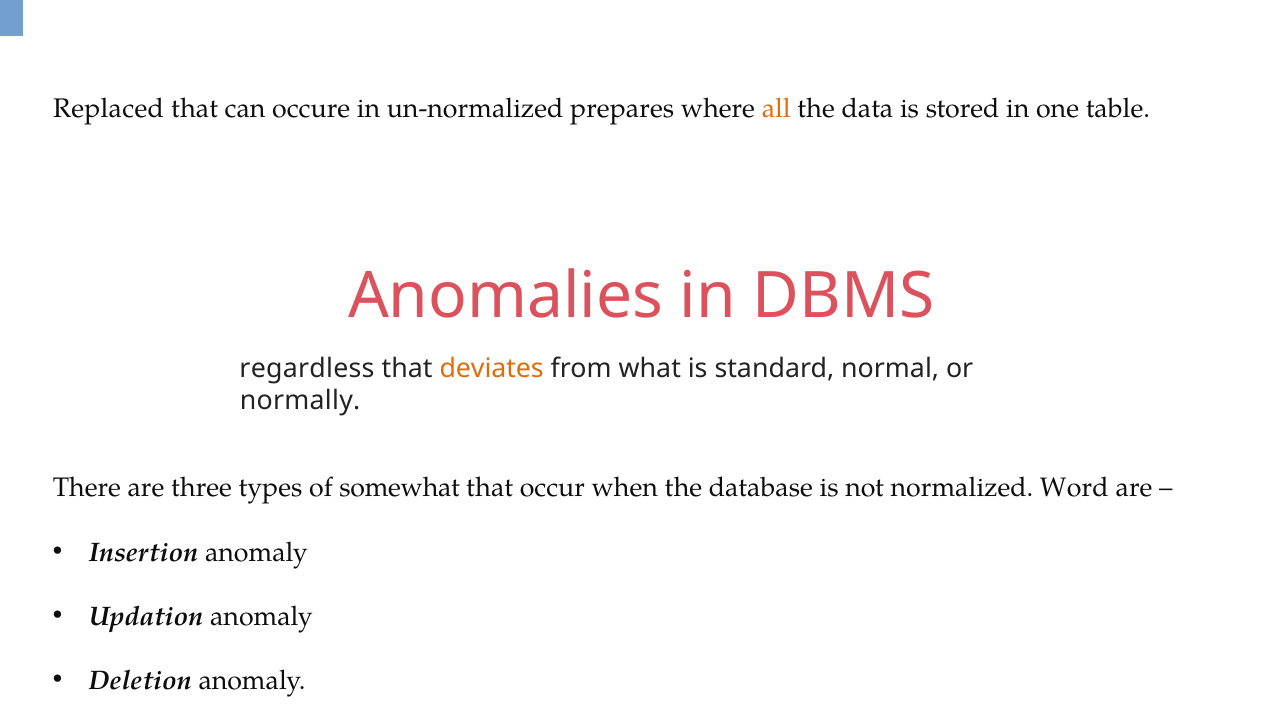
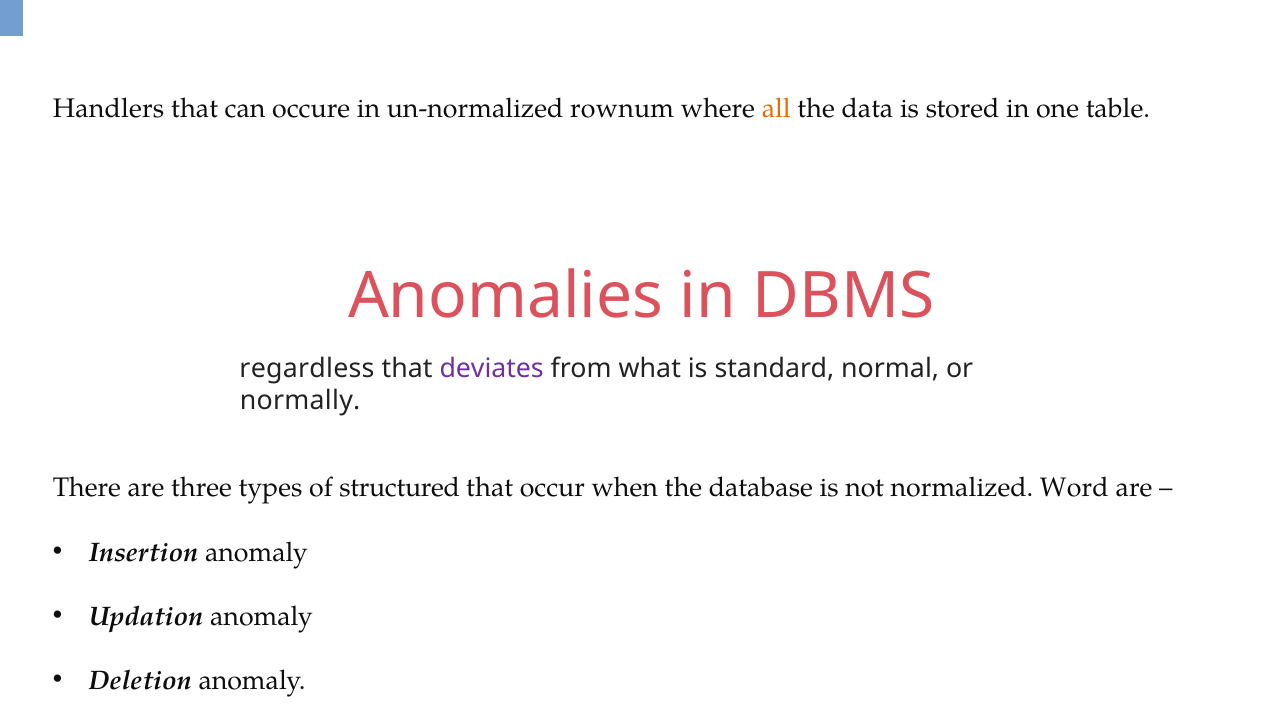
Replaced: Replaced -> Handlers (109, 109)
prepares: prepares -> rownum (622, 109)
deviates colour: orange -> purple (492, 368)
somewhat: somewhat -> structured (400, 488)
